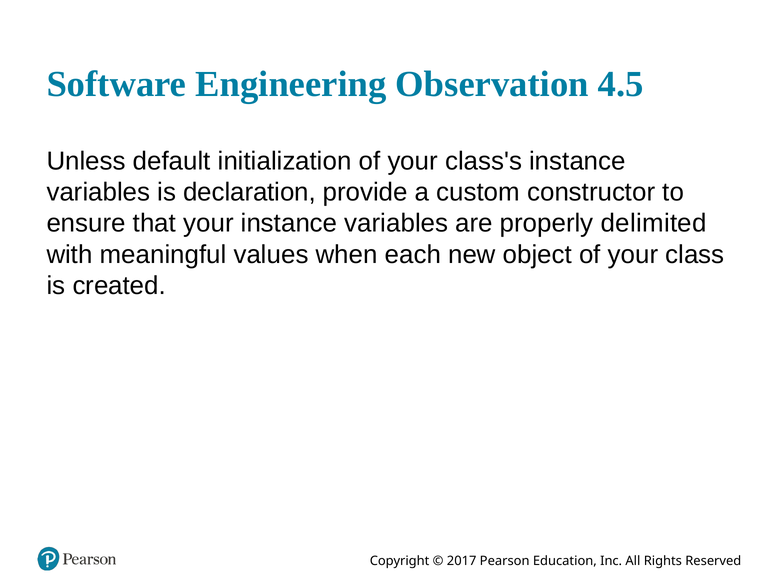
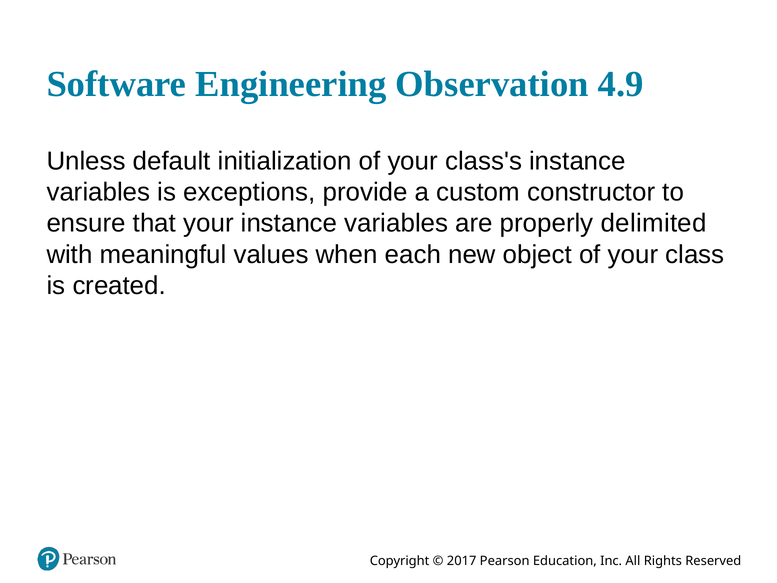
4.5: 4.5 -> 4.9 (621, 84)
declaration: declaration -> exceptions (249, 192)
